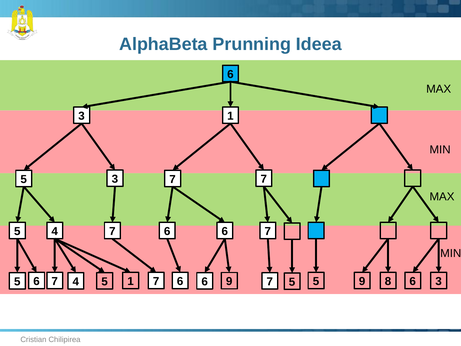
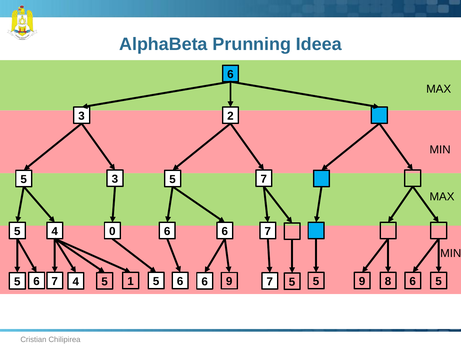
3 1: 1 -> 2 (230, 116)
7: 7 -> 5 (173, 179)
7: 7 -> 0 (112, 231)
7: 7 -> 5 (156, 281)
9 3: 3 -> 5 (439, 281)
